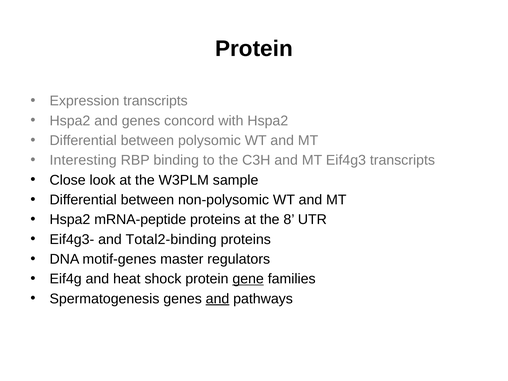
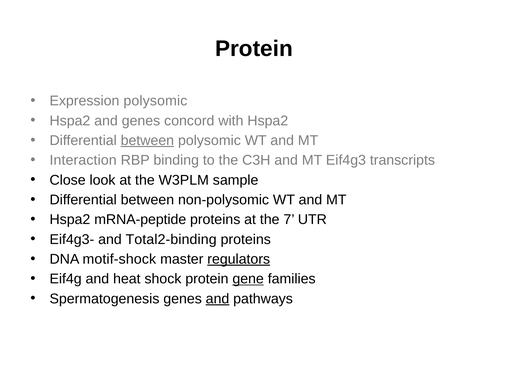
Expression transcripts: transcripts -> polysomic (155, 101)
between underline: none -> present (147, 140)
Interesting: Interesting -> Interaction (83, 160)
8: 8 -> 7 (289, 220)
motif-genes: motif-genes -> motif-shock (119, 259)
regulators underline: none -> present (239, 259)
